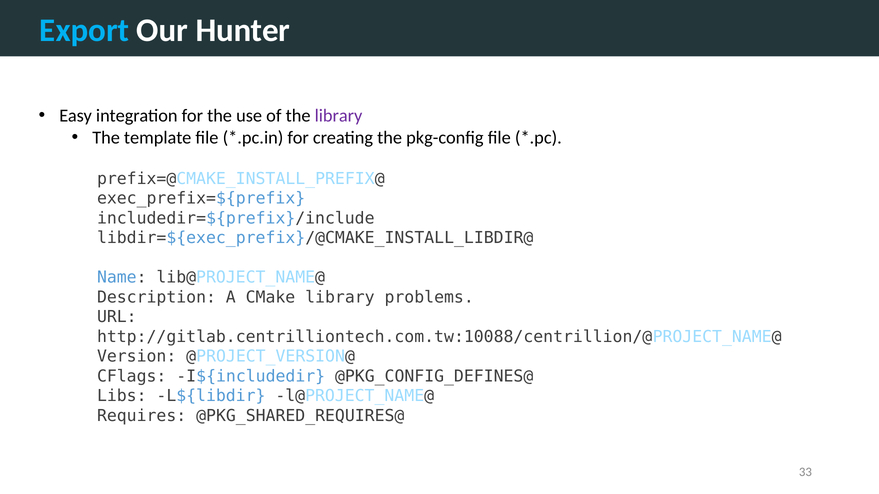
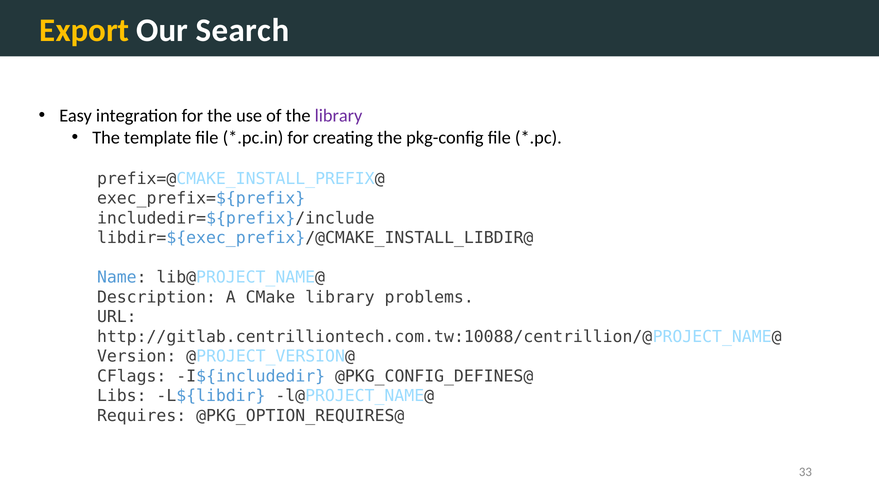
Export colour: light blue -> yellow (84, 30)
Hunter: Hunter -> Search (243, 30)
@PKG_SHARED_REQUIRES@: @PKG_SHARED_REQUIRES@ -> @PKG_OPTION_REQUIRES@ (300, 416)
